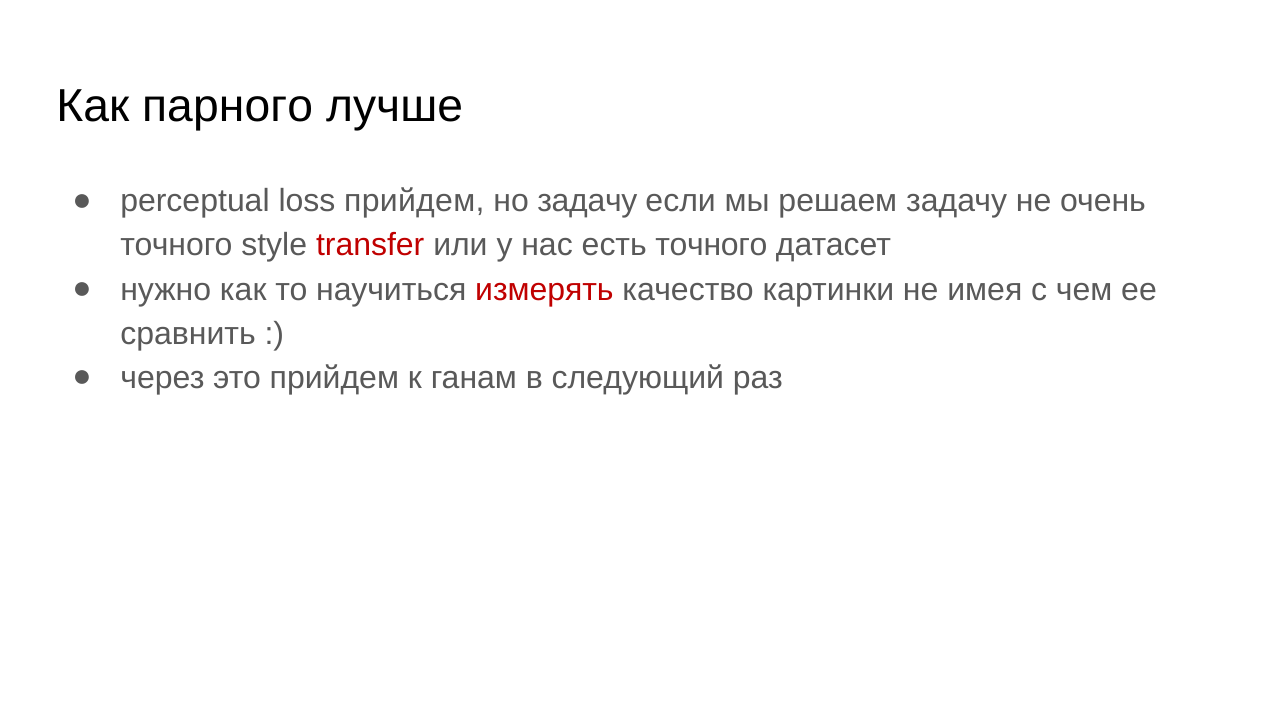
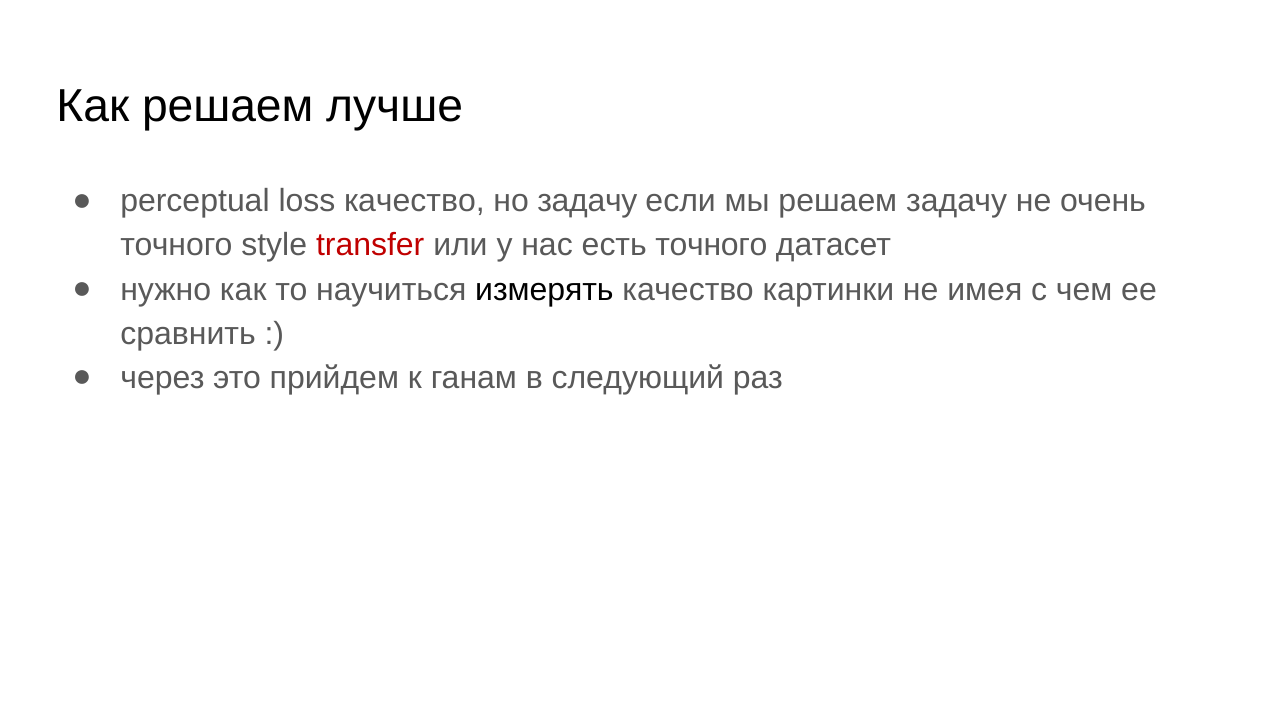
Как парного: парного -> решаем (228, 106)
loss прийдем: прийдем -> качество (414, 201)
измерять colour: red -> black (544, 290)
